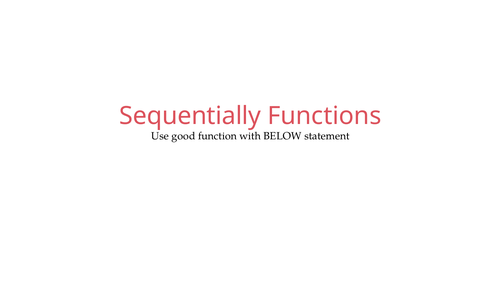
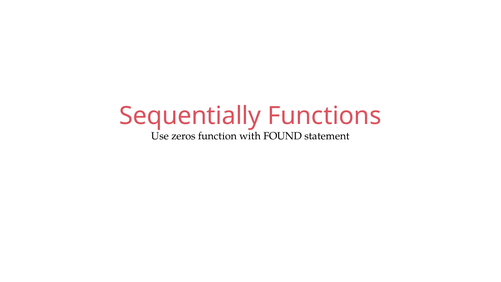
good: good -> zeros (184, 136)
BELOW: BELOW -> FOUND (283, 136)
